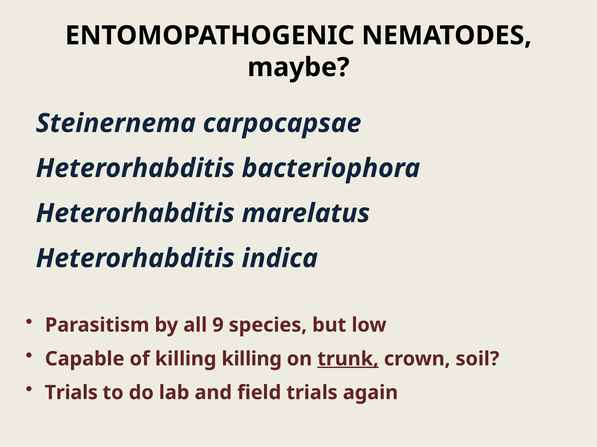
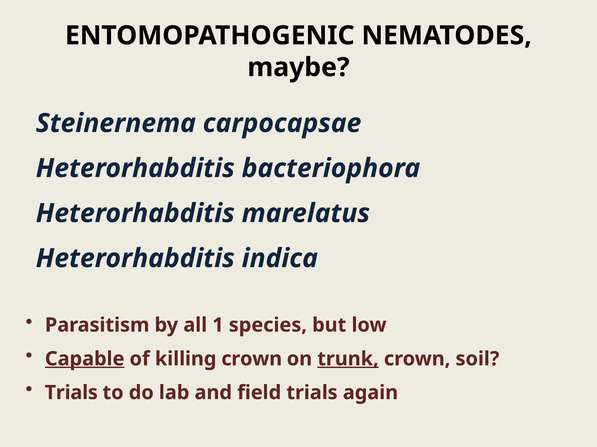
9: 9 -> 1 (218, 326)
Capable underline: none -> present (85, 359)
killing killing: killing -> crown (252, 359)
